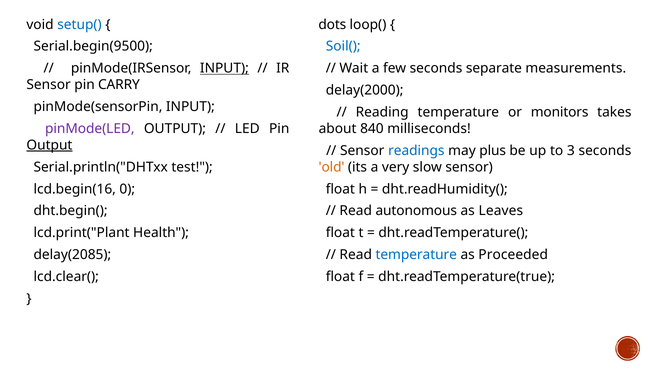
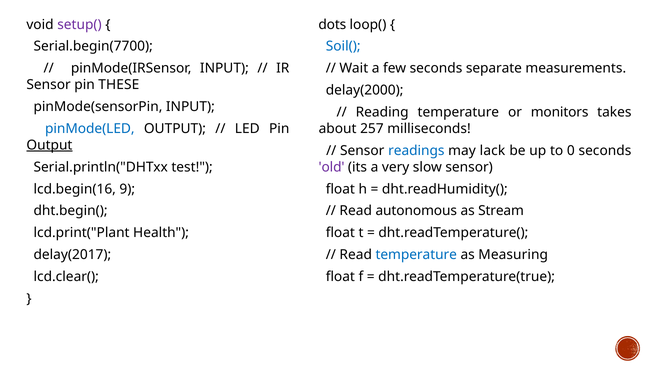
setup( colour: blue -> purple (79, 25)
Serial.begin(9500: Serial.begin(9500 -> Serial.begin(7700 (93, 46)
INPUT underline: present -> none (224, 68)
CARRY: CARRY -> THESE (119, 85)
pinMode(LED colour: purple -> blue (90, 129)
840: 840 -> 257 (372, 129)
plus: plus -> lack (493, 151)
3: 3 -> 0 (571, 151)
old colour: orange -> purple (332, 167)
0: 0 -> 9 (127, 189)
Leaves: Leaves -> Stream (501, 211)
delay(2085: delay(2085 -> delay(2017 (72, 255)
Proceeded: Proceeded -> Measuring (513, 255)
